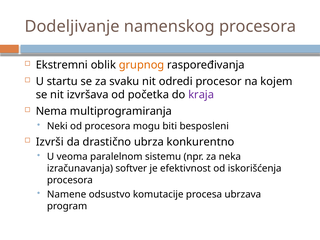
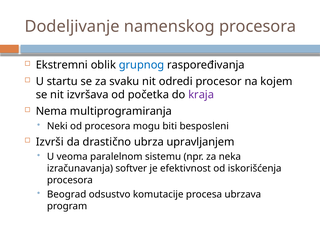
grupnog colour: orange -> blue (142, 65)
konkurentno: konkurentno -> upravljanjem (201, 142)
Namene: Namene -> Beograd (67, 194)
